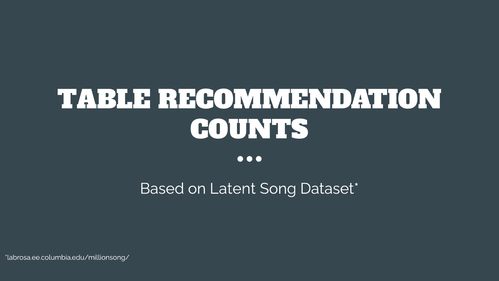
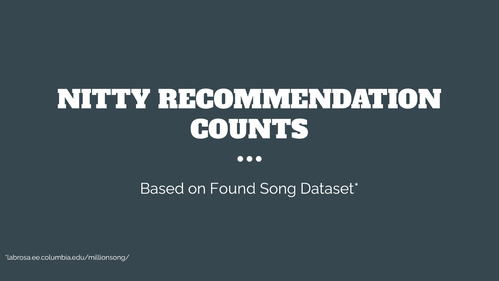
TABLE: TABLE -> NITTY (104, 100)
Latent: Latent -> Found (233, 188)
